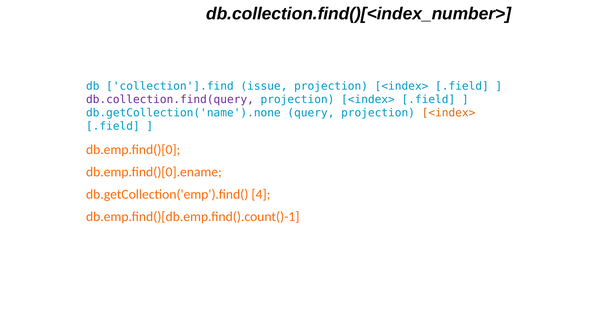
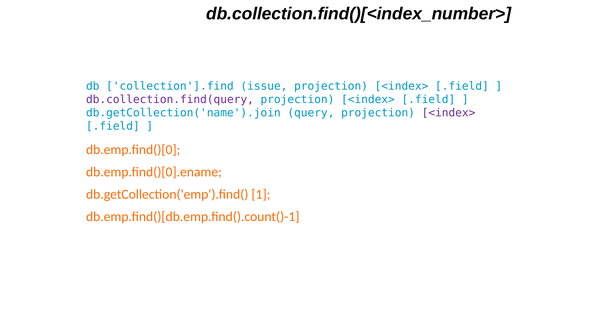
db.getCollection('name').none: db.getCollection('name').none -> db.getCollection('name').join (183, 113)
<index> colour: orange -> purple (449, 113)
4: 4 -> 1 (261, 194)
